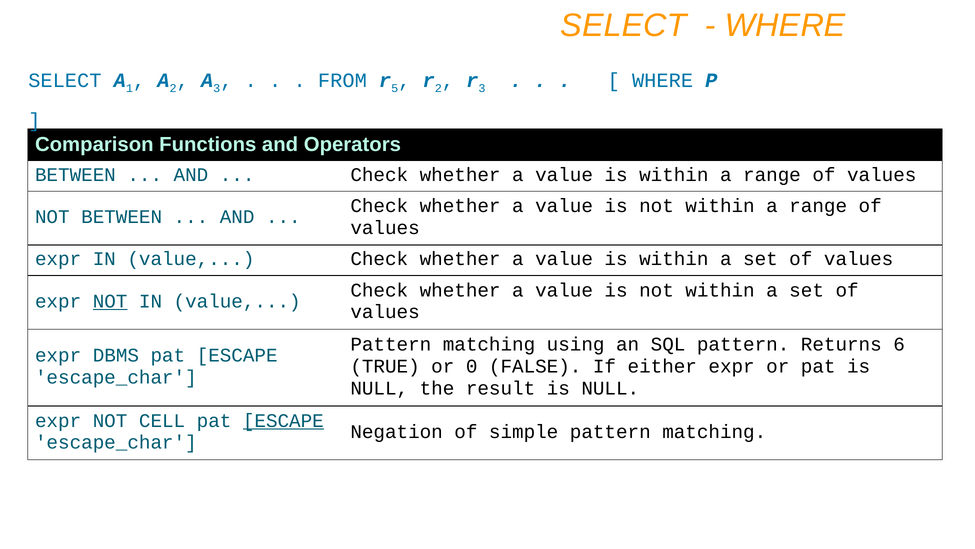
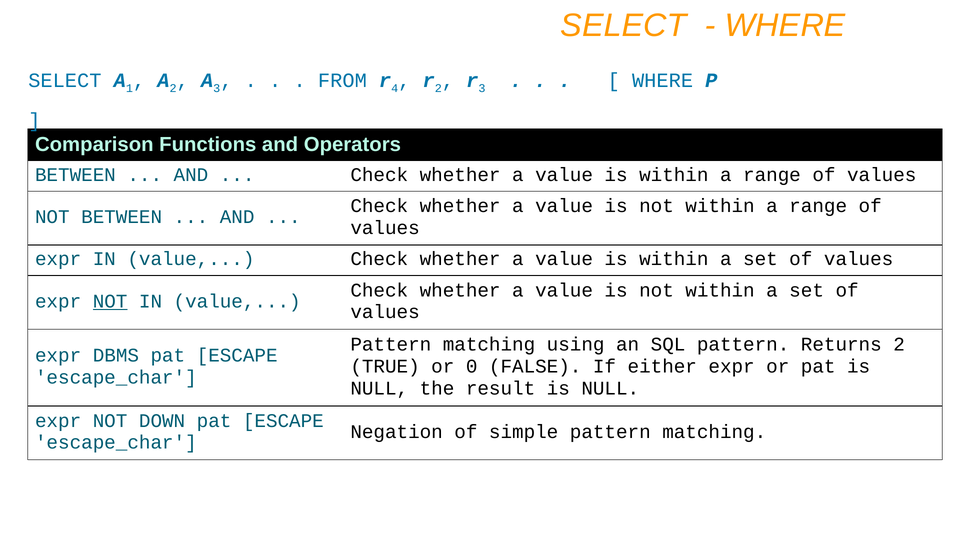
5: 5 -> 4 (395, 88)
Returns 6: 6 -> 2 (899, 344)
CELL: CELL -> DOWN (162, 420)
ESCAPE underline: present -> none (283, 420)
